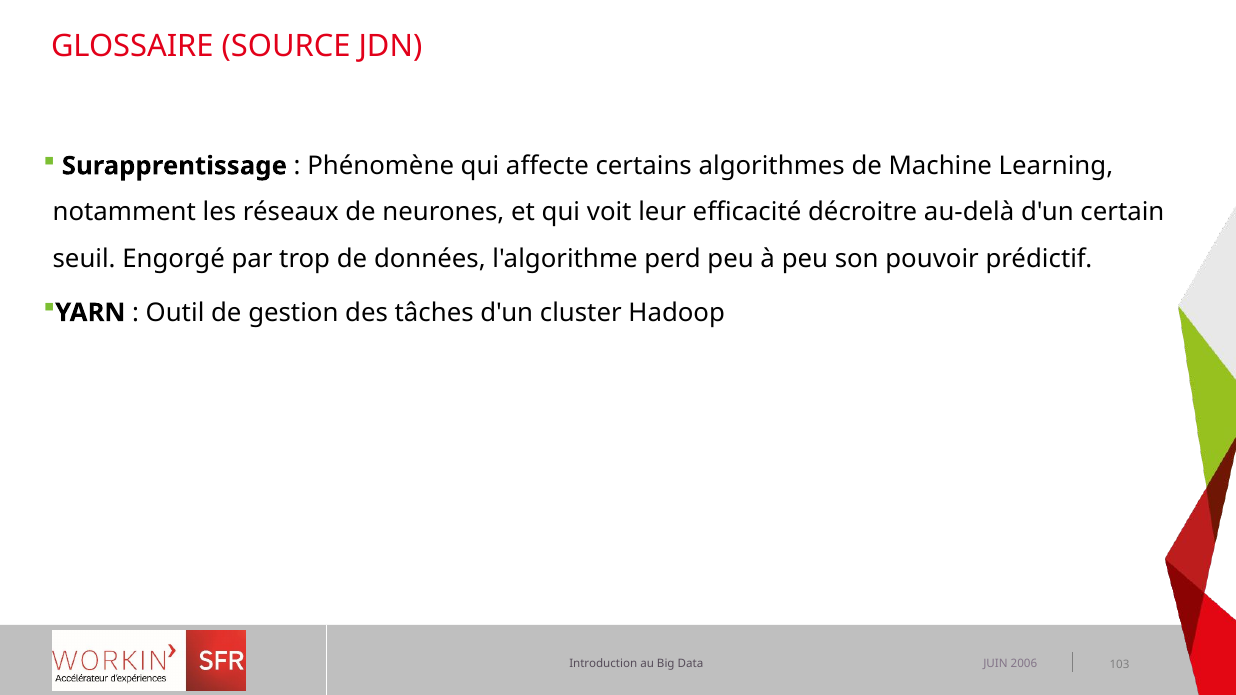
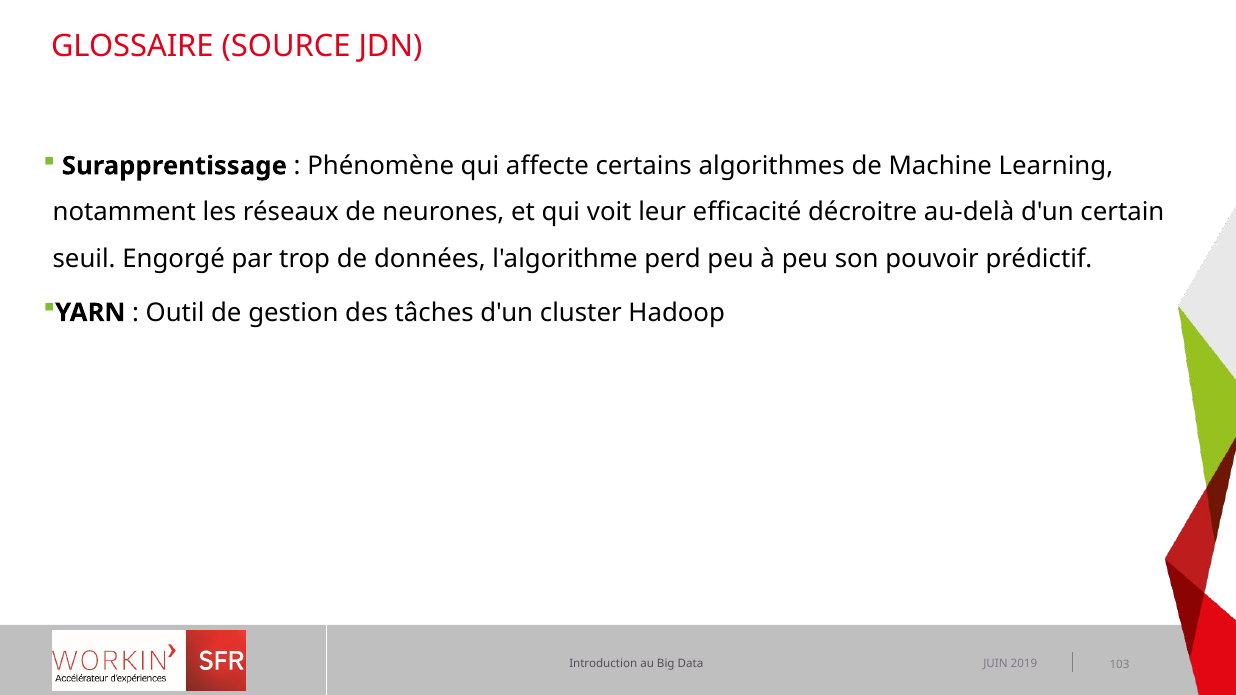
2006: 2006 -> 2019 (1024, 664)
